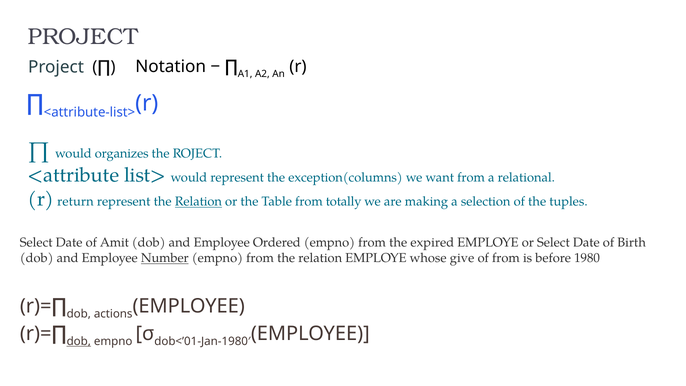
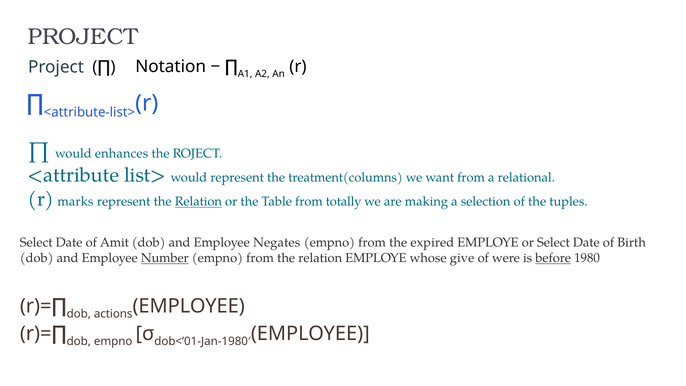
organizes: organizes -> enhances (122, 154)
exception(columns: exception(columns -> treatment(columns (346, 178)
return: return -> marks (75, 202)
Ordered: Ordered -> Negates (277, 243)
of from: from -> were (506, 258)
before underline: none -> present (553, 258)
dob underline: present -> none (79, 341)
